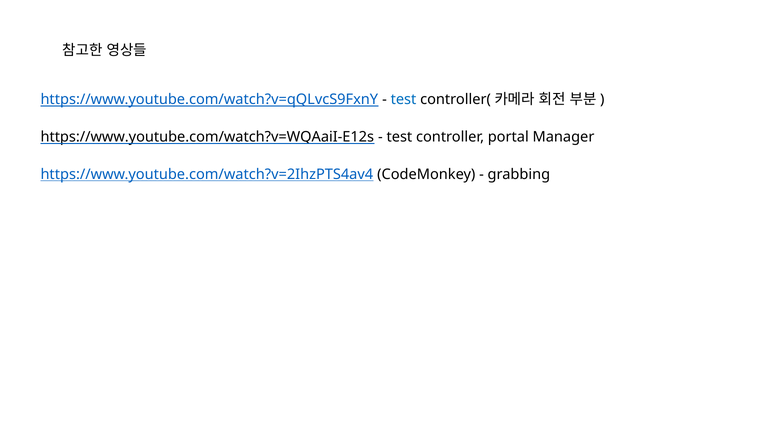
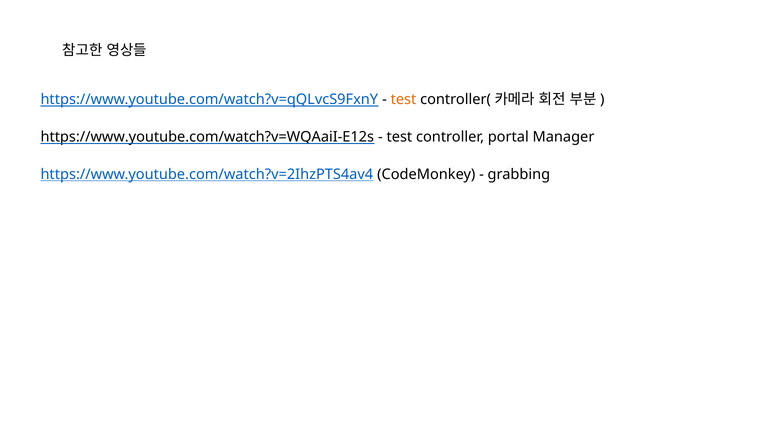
test colour: blue -> orange (403, 99)
